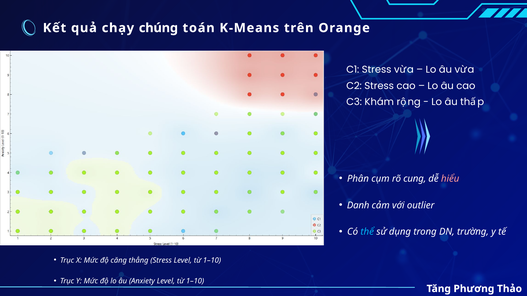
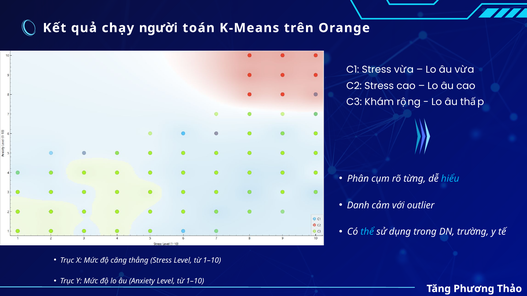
chúng: chúng -> người (158, 28)
cung: cung -> từng (415, 179)
hiểu colour: pink -> light blue (450, 179)
